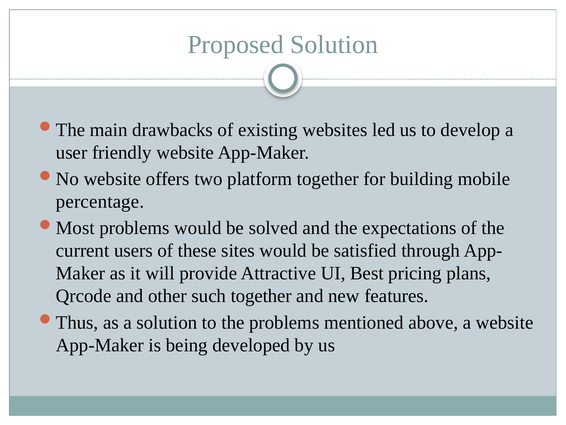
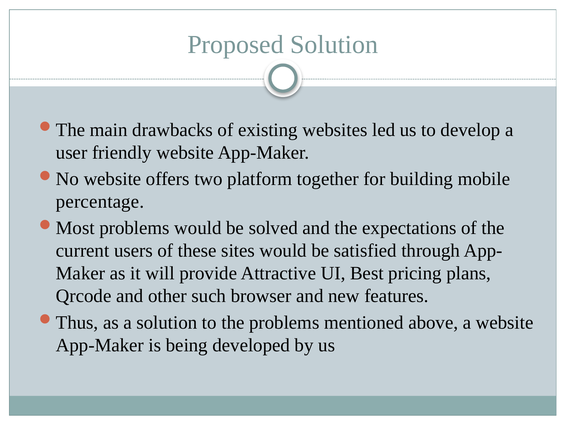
such together: together -> browser (261, 296)
